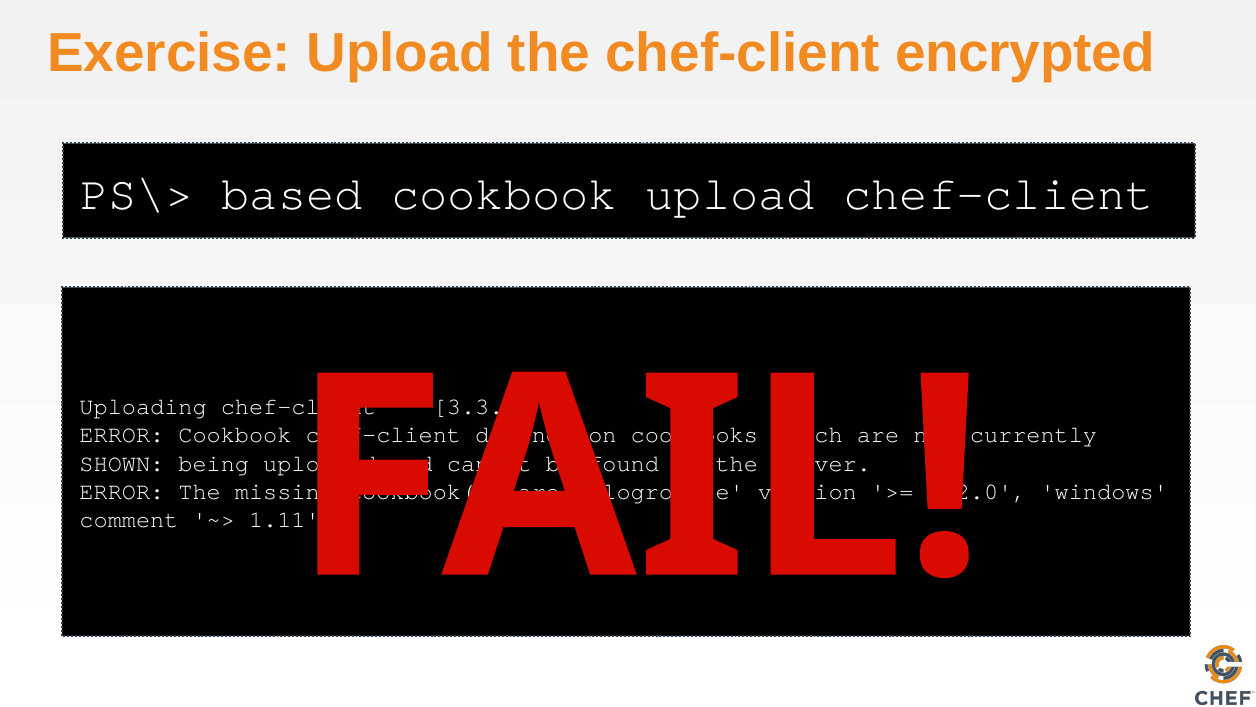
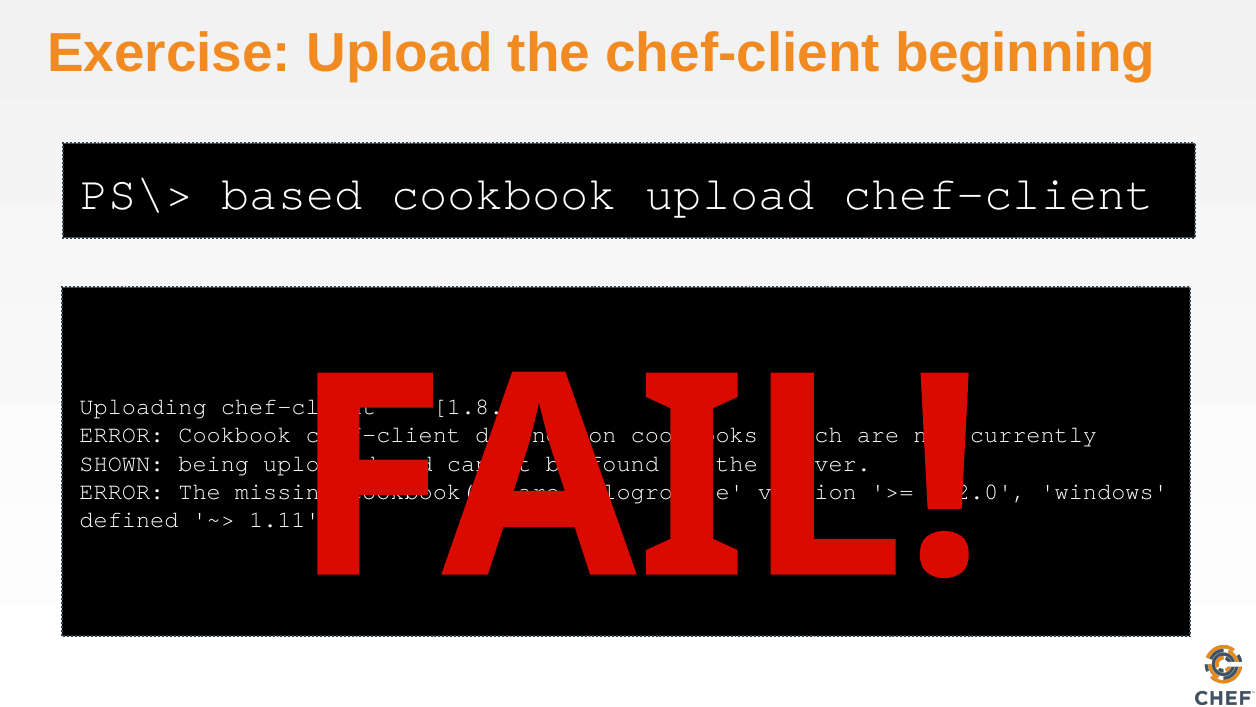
encrypted: encrypted -> beginning (1025, 53)
3.3.0: 3.3.0 -> 1.8.0 (482, 407)
comment: comment -> defined (129, 520)
